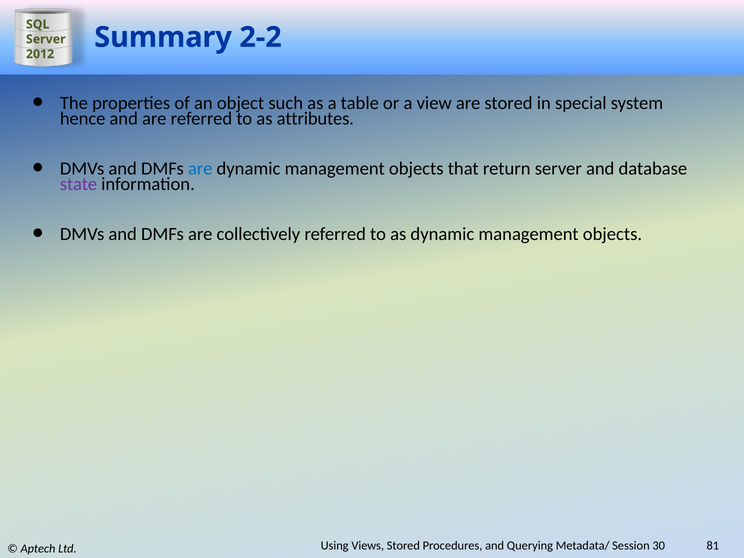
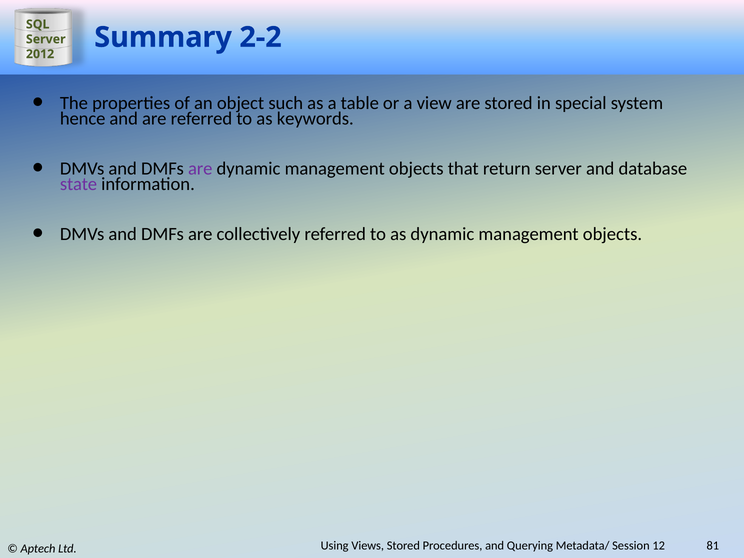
attributes: attributes -> keywords (315, 119)
are colour: blue -> purple (200, 168)
30: 30 -> 12 (659, 546)
